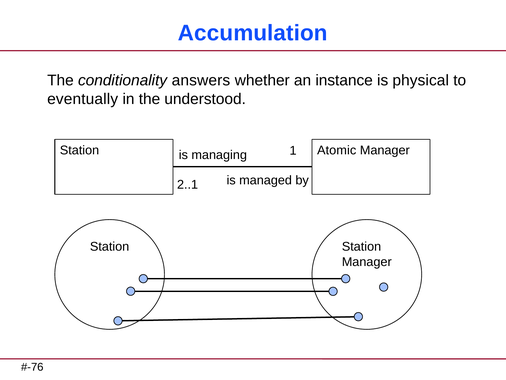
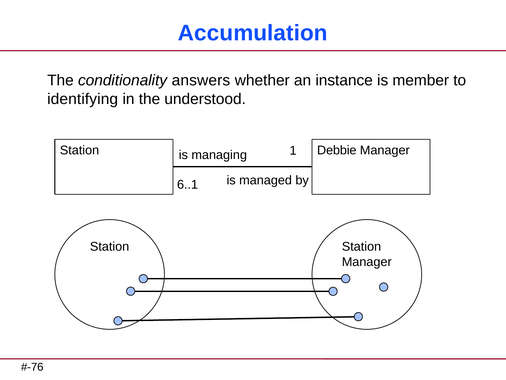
physical: physical -> member (421, 80)
eventually: eventually -> identifying (83, 99)
Atomic: Atomic -> Debbie (337, 150)
2..1: 2..1 -> 6..1 (188, 184)
